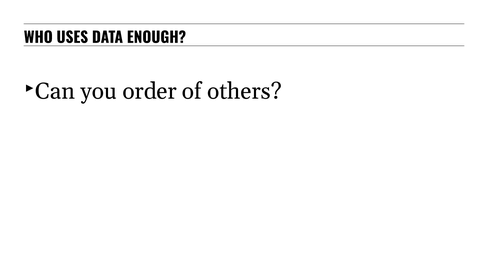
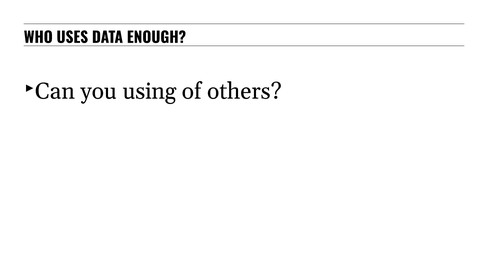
order: order -> using (150, 91)
